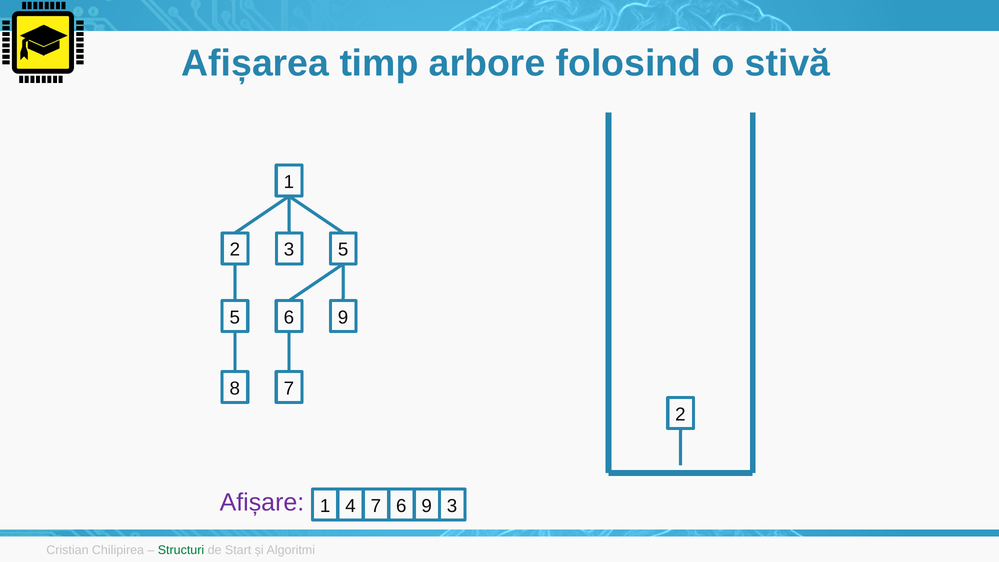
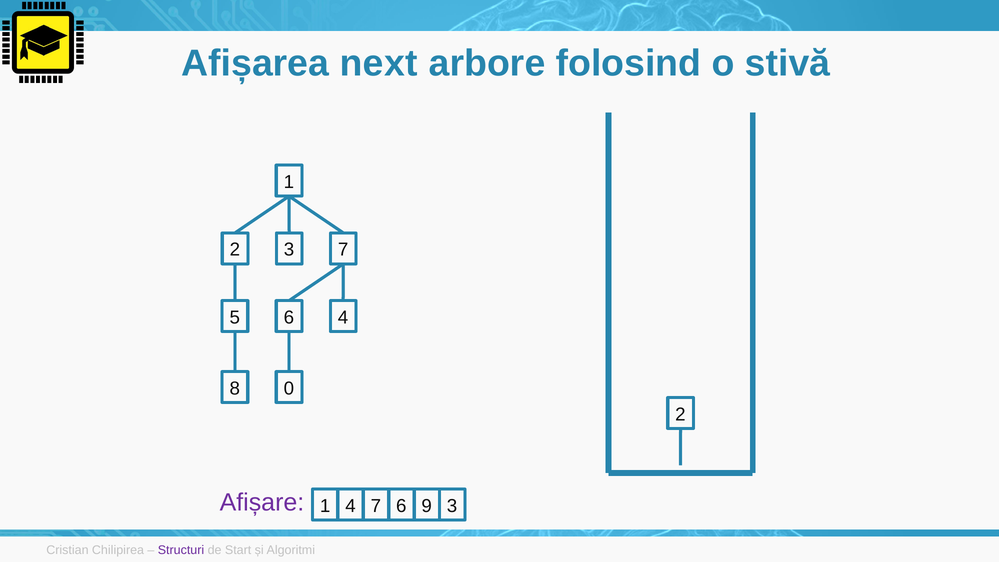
timp: timp -> next (379, 64)
3 5: 5 -> 7 (343, 250)
6 9: 9 -> 4 (343, 317)
8 7: 7 -> 0 (289, 388)
Structuri colour: green -> purple (181, 550)
